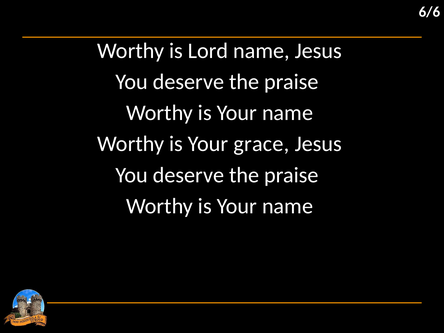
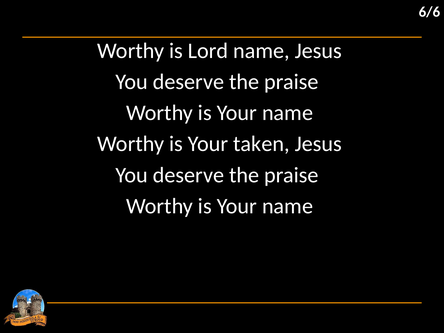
grace: grace -> taken (261, 144)
